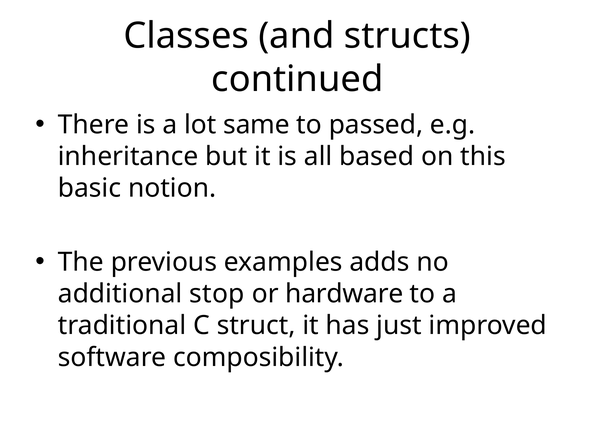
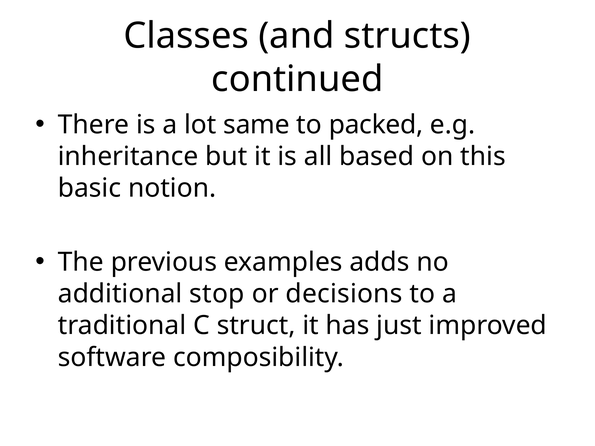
passed: passed -> packed (376, 125)
hardware: hardware -> decisions (344, 294)
